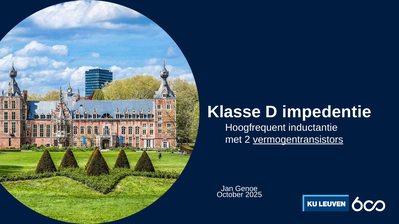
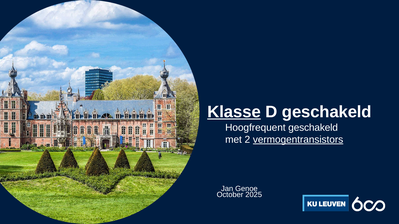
Klasse underline: none -> present (234, 112)
D impedentie: impedentie -> geschakeld (327, 112)
Hoogfrequent inductantie: inductantie -> geschakeld (313, 128)
